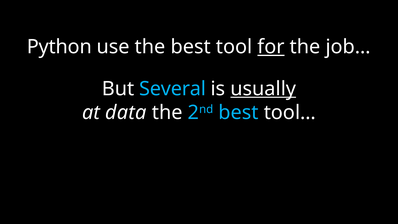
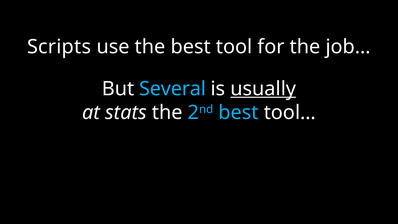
Python: Python -> Scripts (59, 47)
for underline: present -> none (271, 47)
data: data -> stats (126, 113)
